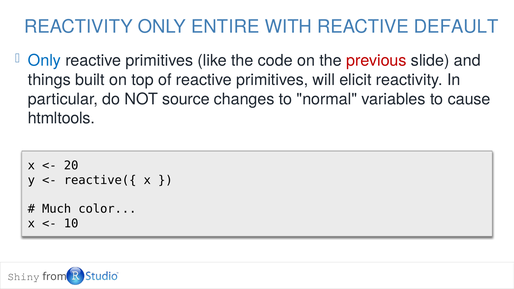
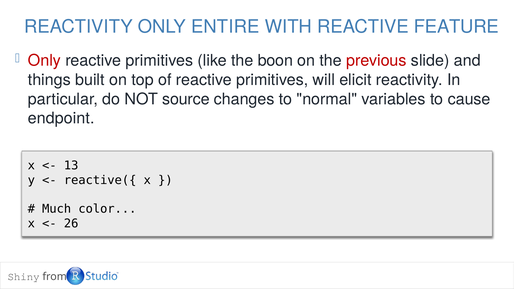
DEFAULT: DEFAULT -> FEATURE (456, 27)
Only colour: blue -> red (44, 61)
code: code -> boon (275, 61)
htmltools: htmltools -> endpoint (61, 118)
20: 20 -> 13 (71, 166)
10: 10 -> 26 (71, 224)
